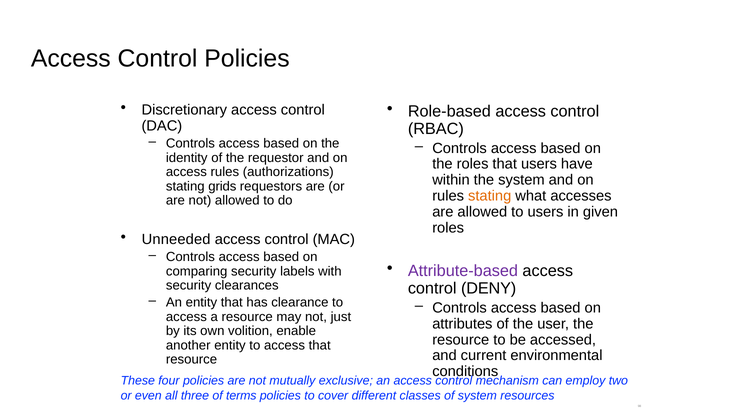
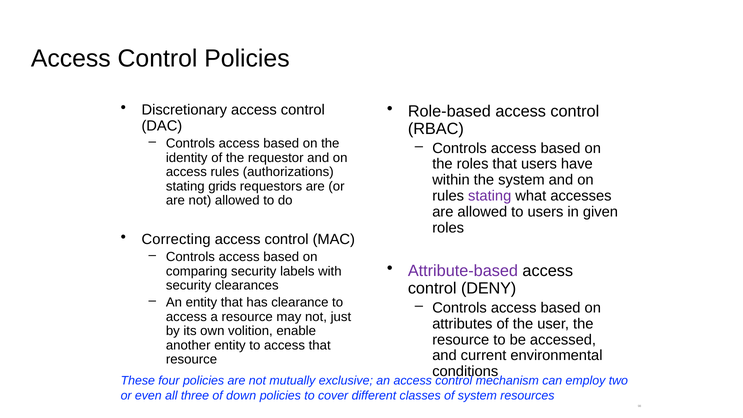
stating colour: orange -> purple (490, 196)
Unneeded: Unneeded -> Correcting (176, 239)
terms: terms -> down (241, 396)
